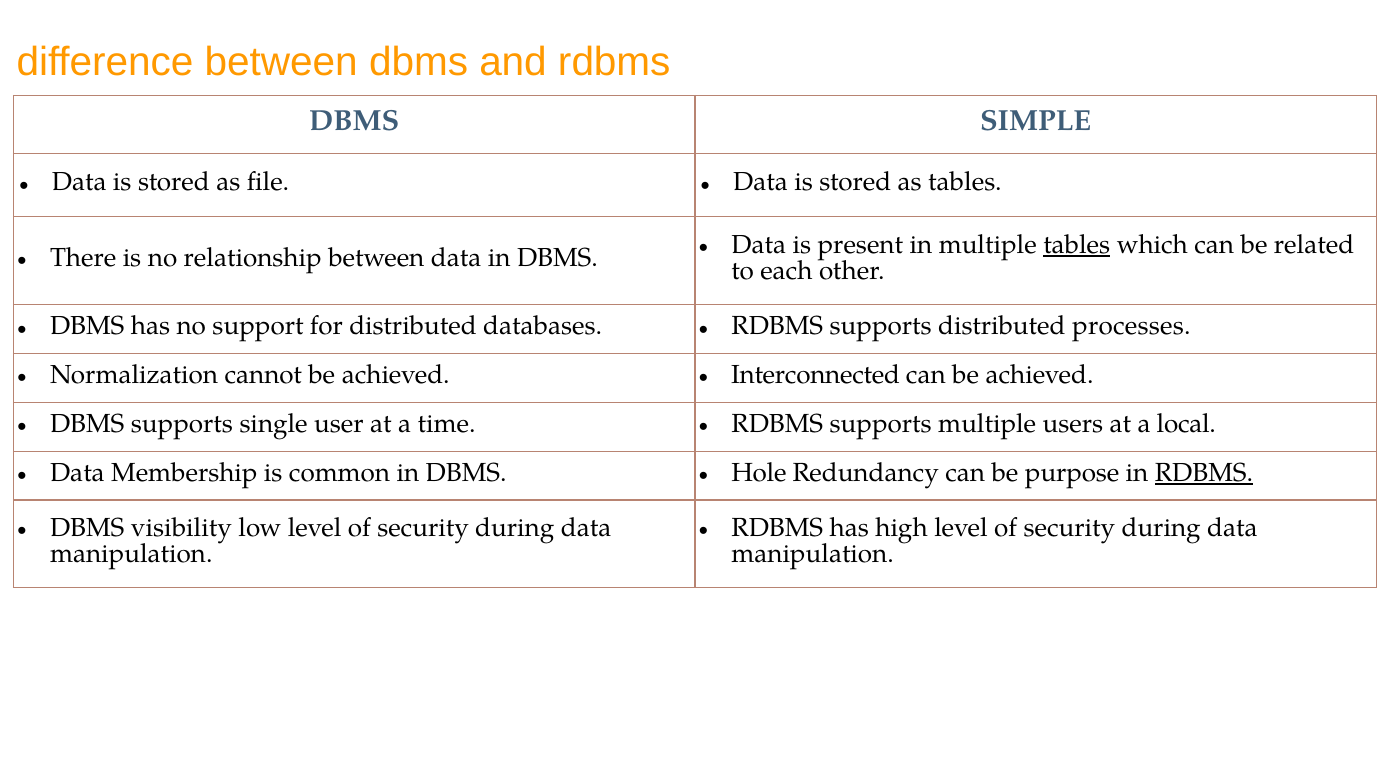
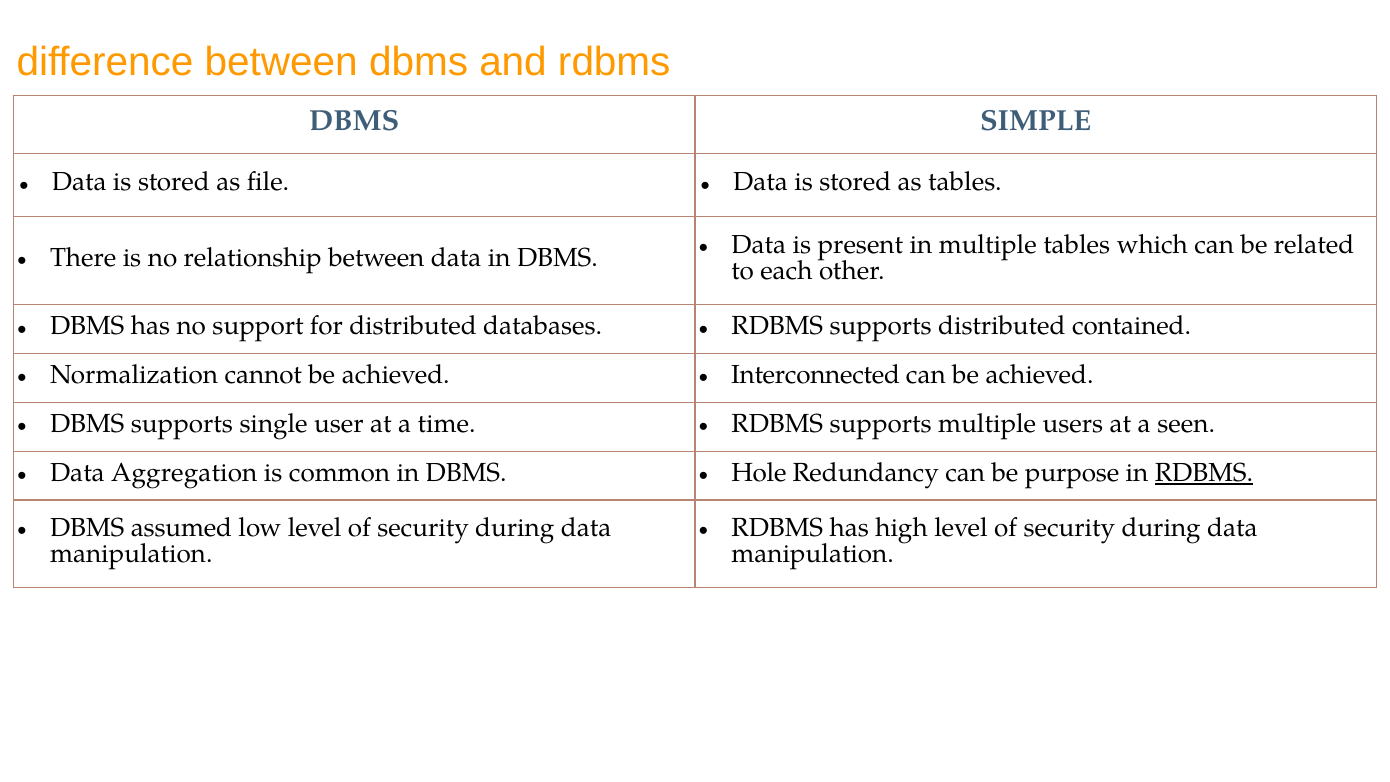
tables underline: present -> none (1077, 245)
processes: processes -> contained (1132, 326)
local: local -> seen (1186, 424)
Membership: Membership -> Aggregation (184, 473)
visibility: visibility -> assumed (181, 528)
